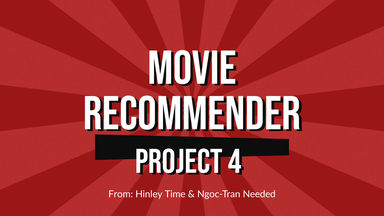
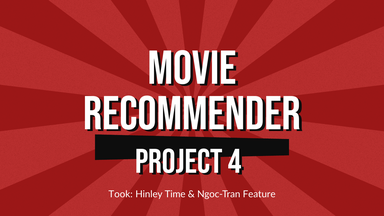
From: From -> Took (121, 194)
Needed: Needed -> Feature (259, 194)
